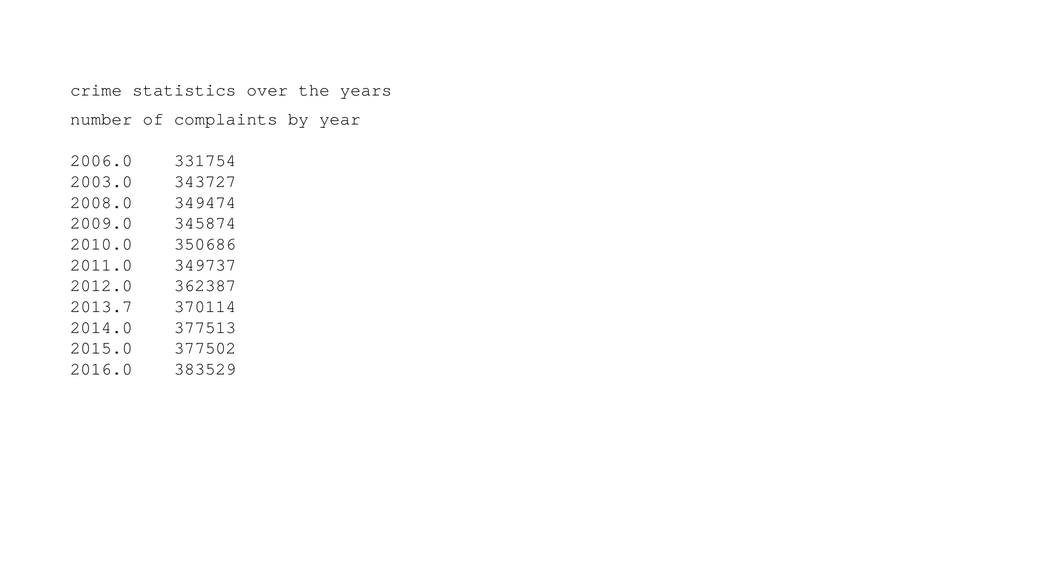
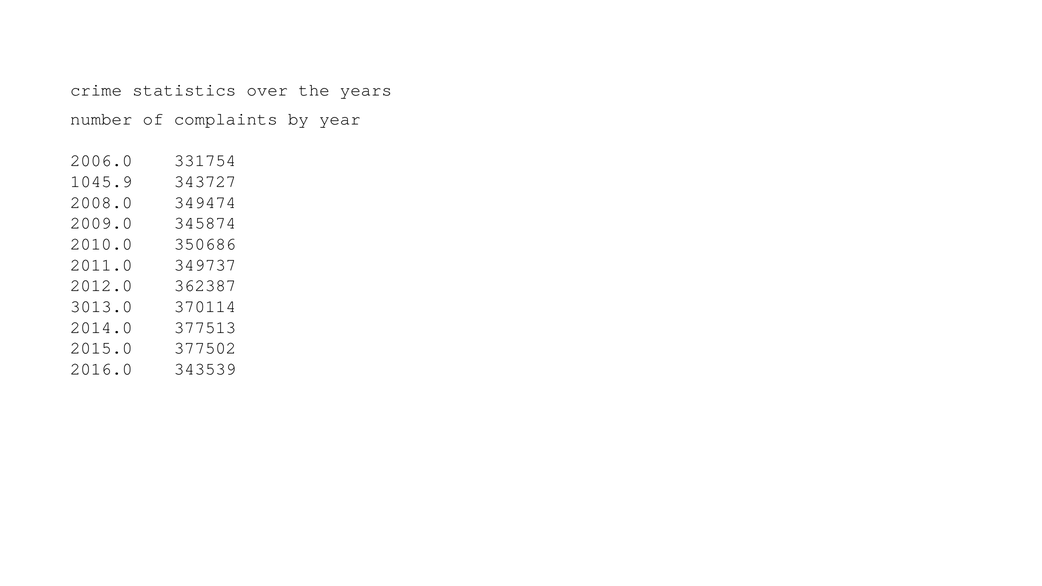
2003.0: 2003.0 -> 1045.9 (101, 182)
2013.7: 2013.7 -> 3013.0 (101, 307)
383529: 383529 -> 343539 (205, 369)
